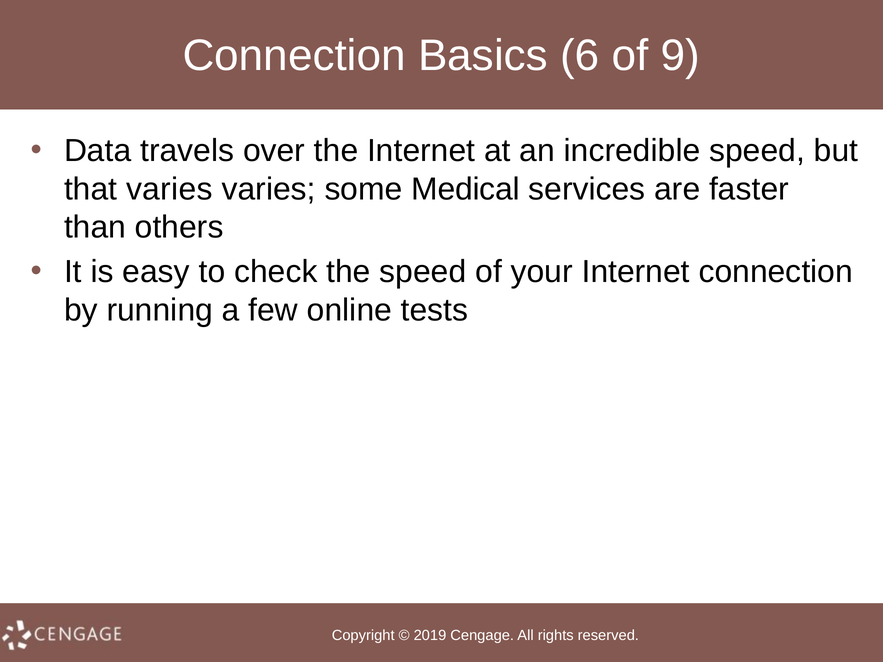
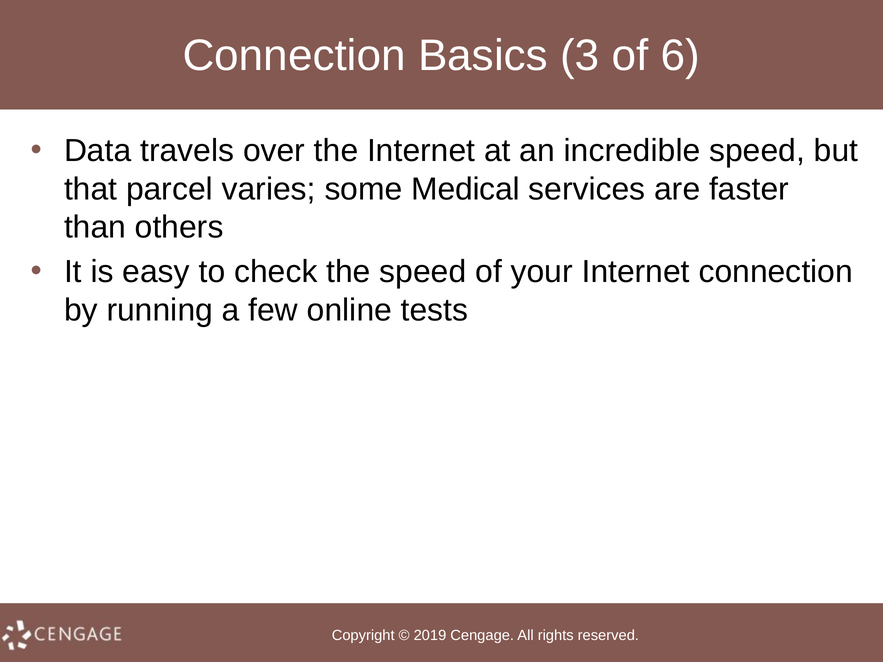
6: 6 -> 3 (580, 56)
9: 9 -> 6 (680, 56)
that varies: varies -> parcel (169, 189)
